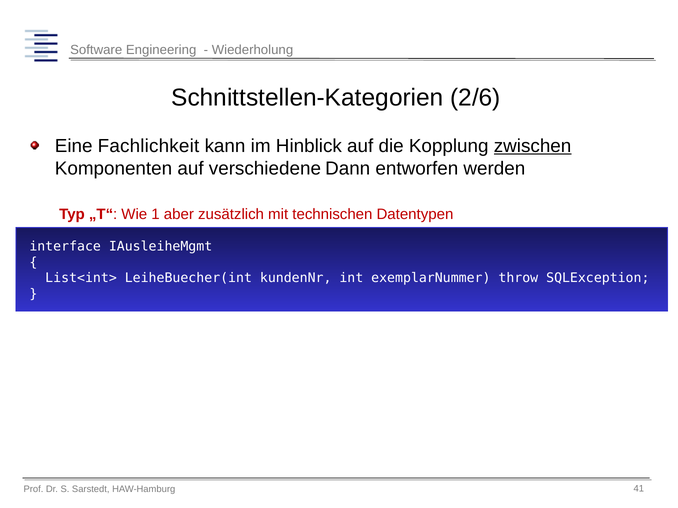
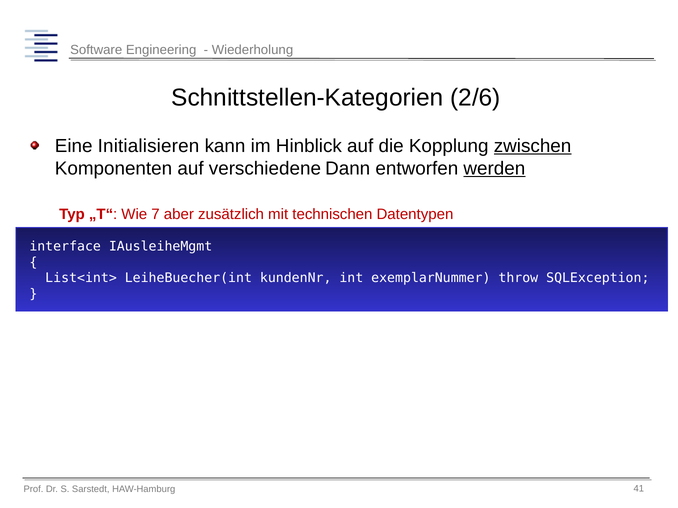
Fachlichkeit: Fachlichkeit -> Initialisieren (148, 146)
werden underline: none -> present (494, 169)
1: 1 -> 7 (156, 215)
